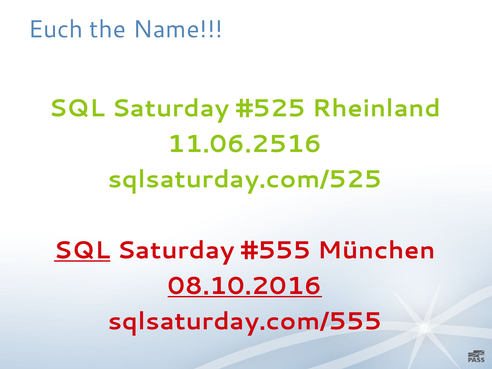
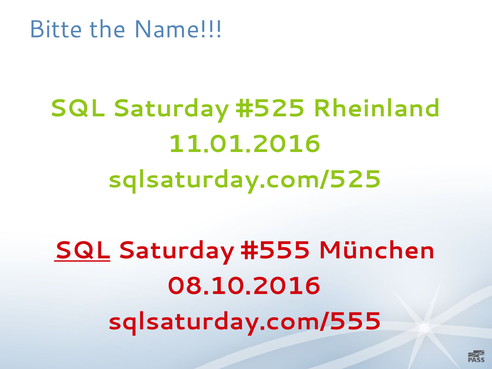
Euch: Euch -> Bitte (56, 29)
11.06.2516: 11.06.2516 -> 11.01.2016 (245, 144)
08.10.2016 underline: present -> none (245, 286)
